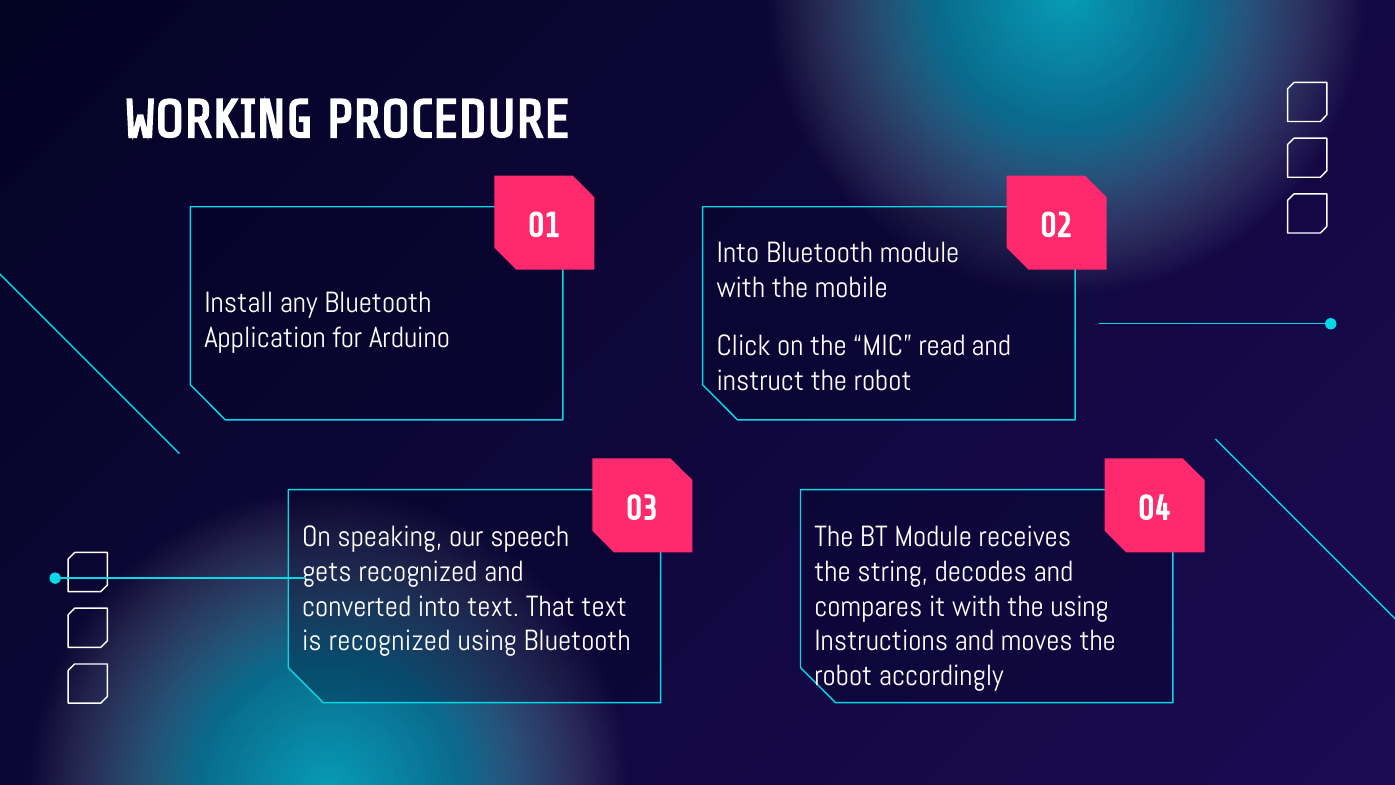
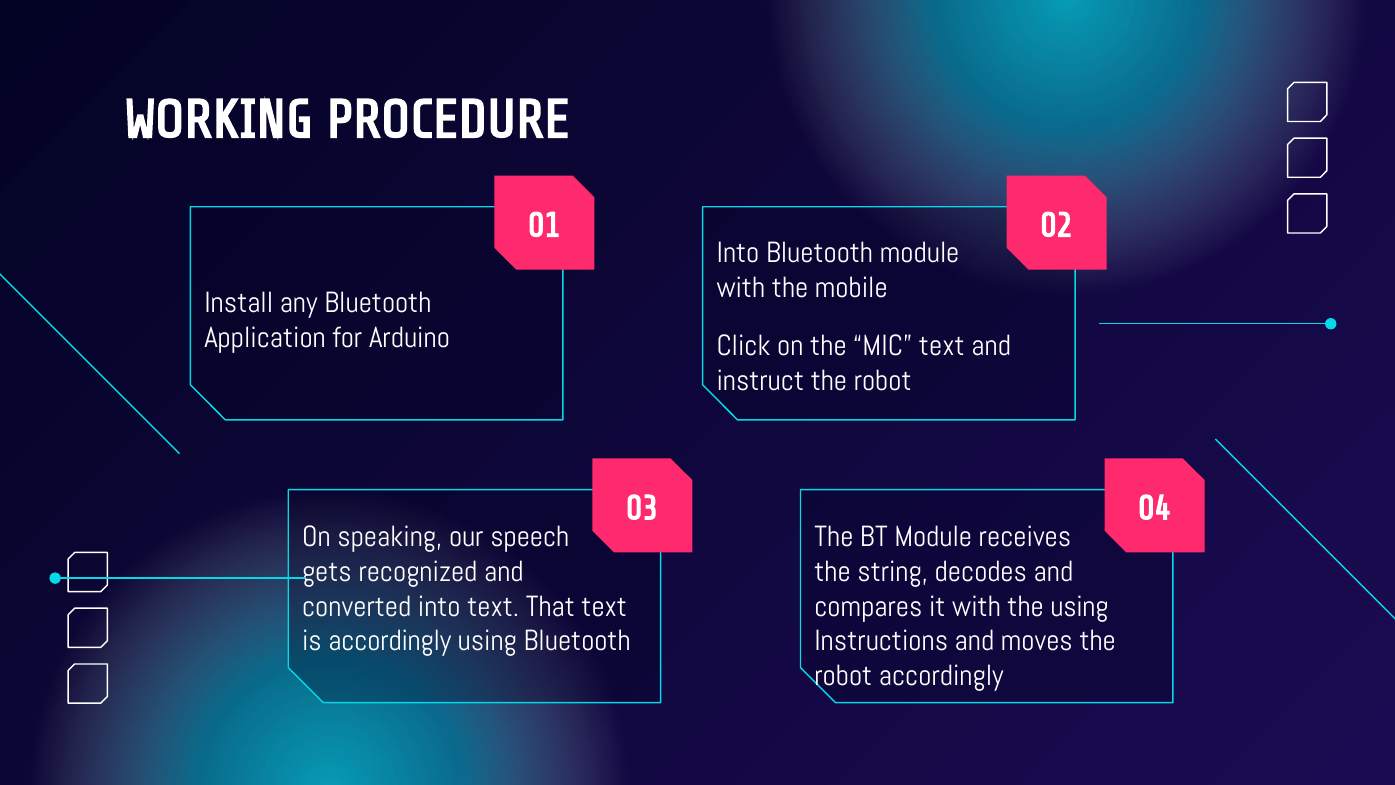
MIC read: read -> text (942, 346)
is recognized: recognized -> accordingly (390, 641)
